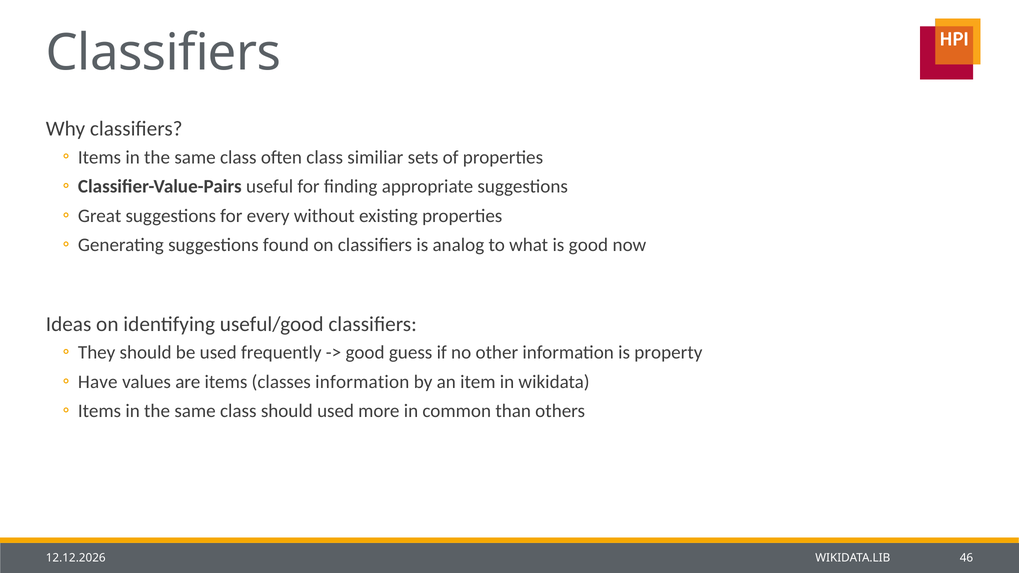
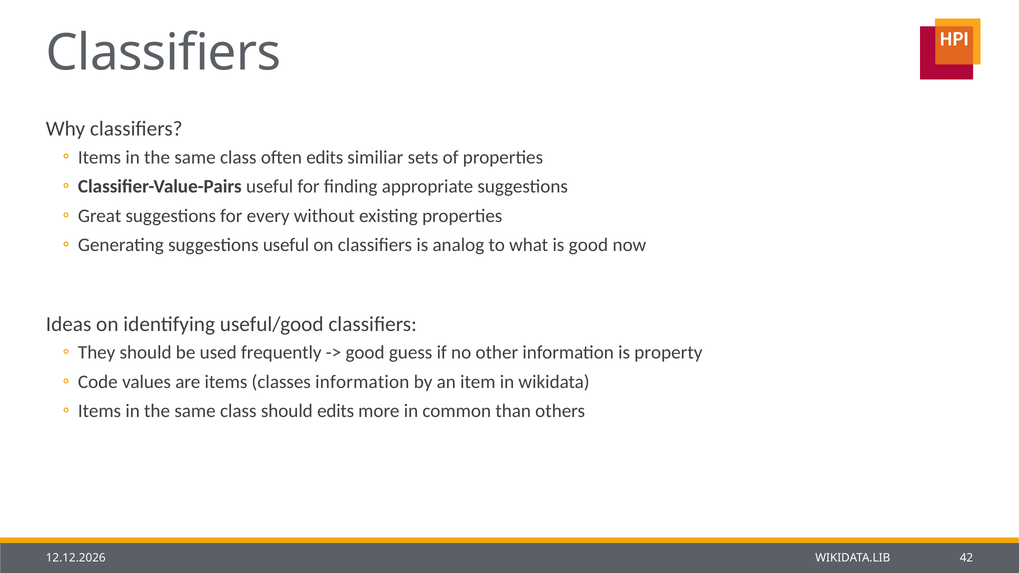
often class: class -> edits (325, 157)
suggestions found: found -> useful (286, 245)
Have: Have -> Code (98, 382)
should used: used -> edits (336, 411)
46: 46 -> 42 (966, 558)
